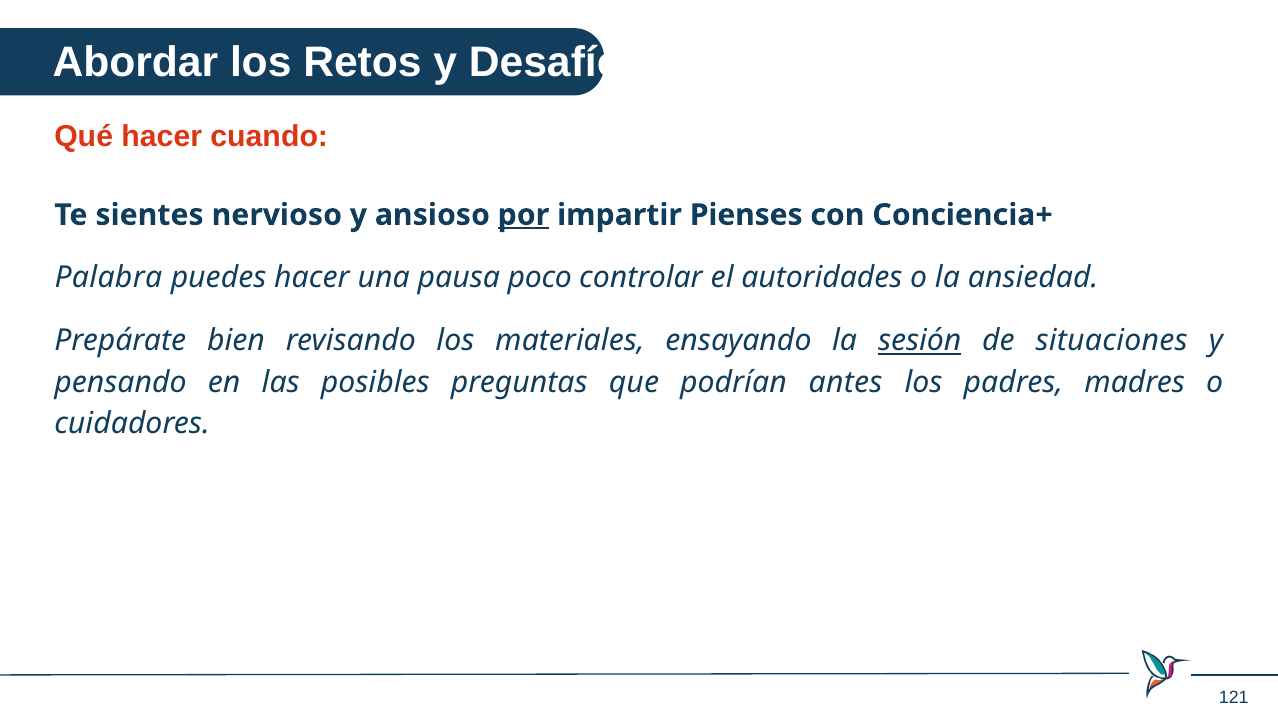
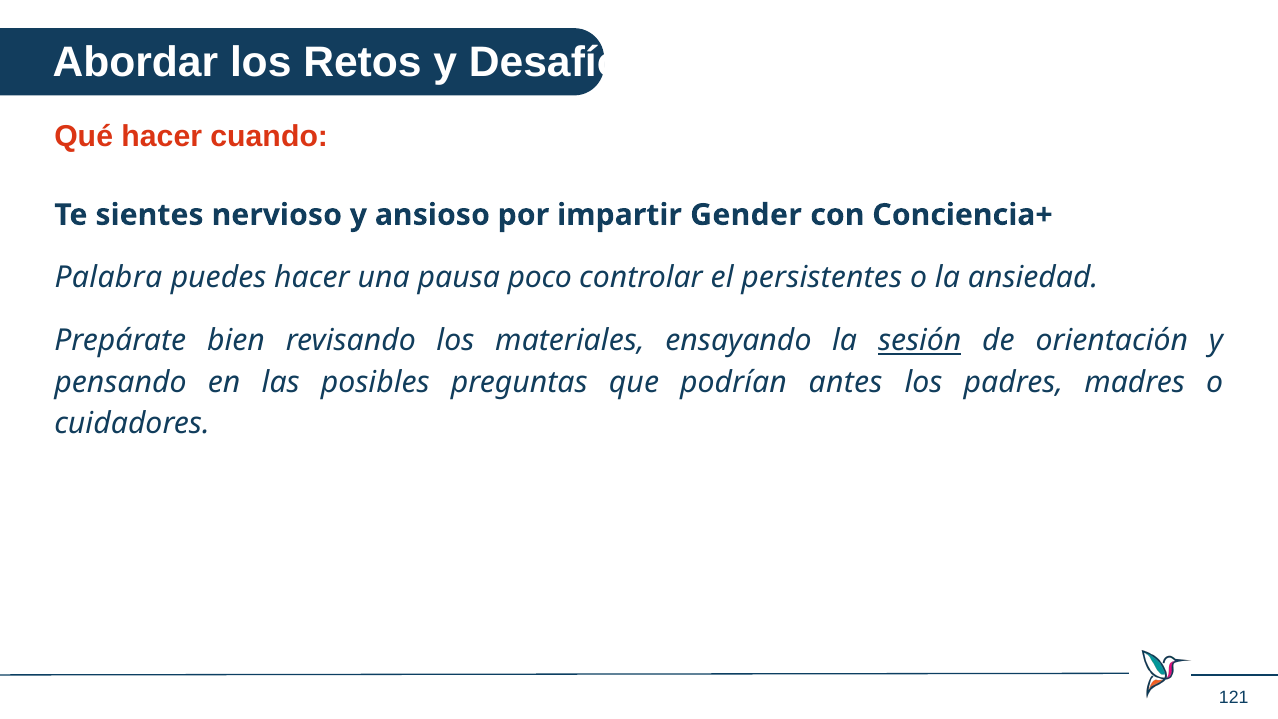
por underline: present -> none (523, 215)
Pienses: Pienses -> Gender (746, 215)
autoridades: autoridades -> persistentes (822, 278)
situaciones: situaciones -> orientación (1112, 341)
